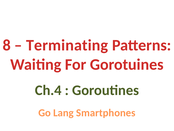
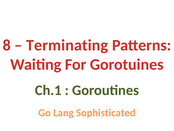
Ch.4: Ch.4 -> Ch.1 (48, 90)
Smartphones: Smartphones -> Sophisticated (106, 112)
